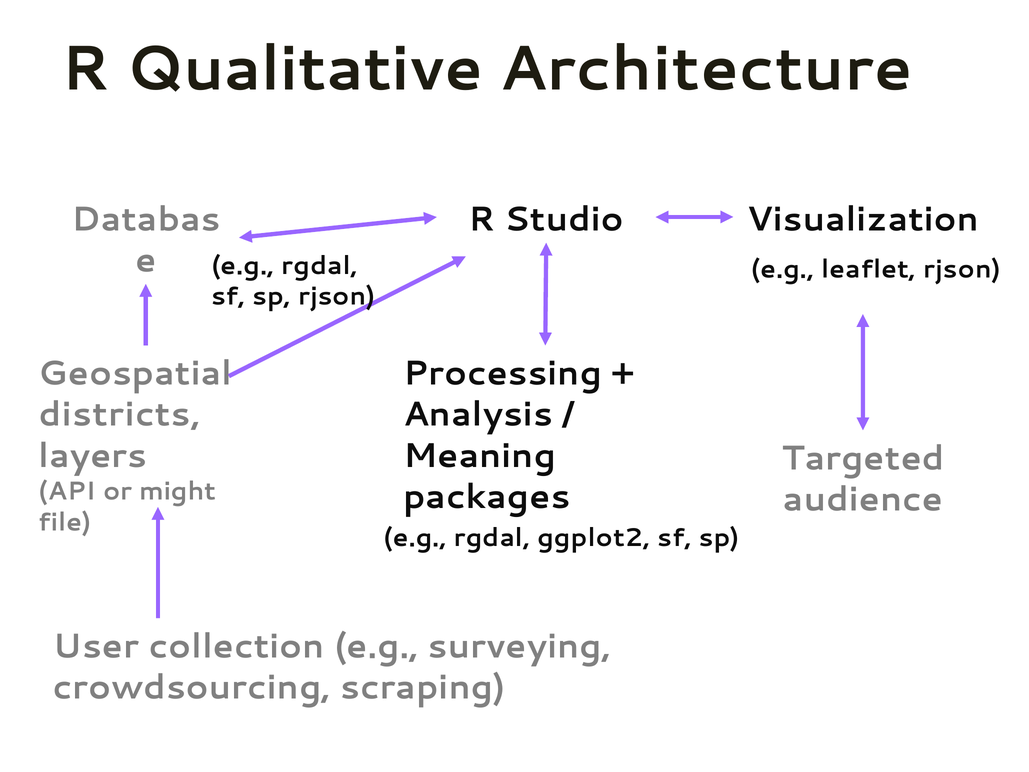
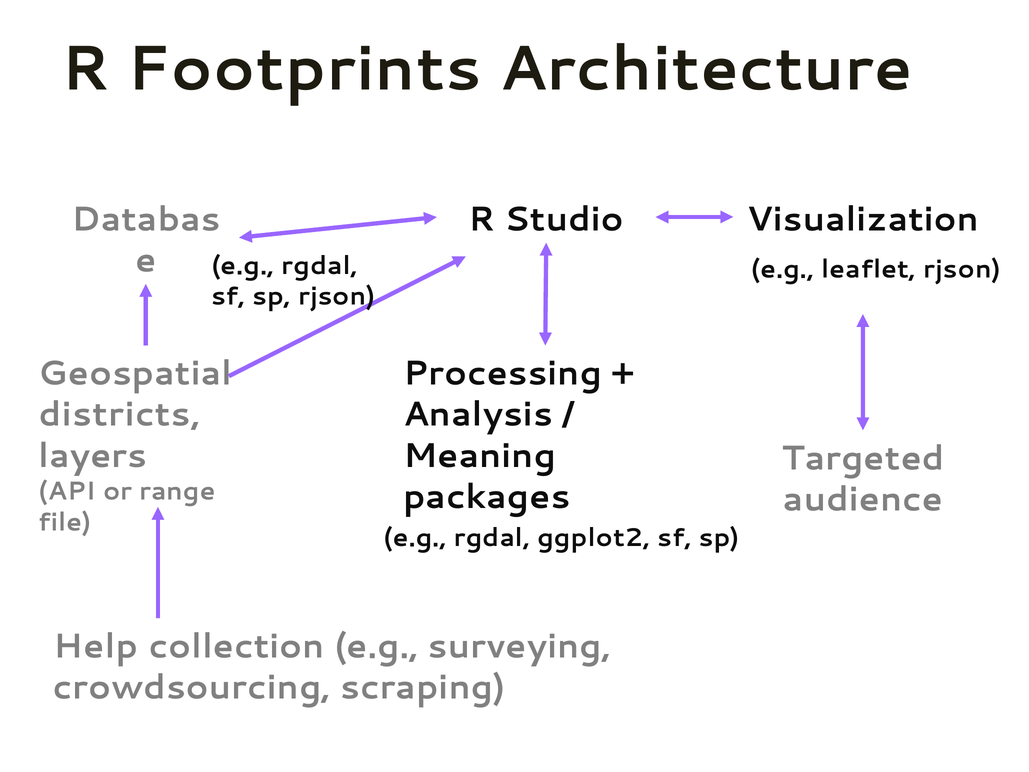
Qualitative: Qualitative -> Footprints (304, 69)
might: might -> range (177, 491)
User: User -> Help (96, 646)
